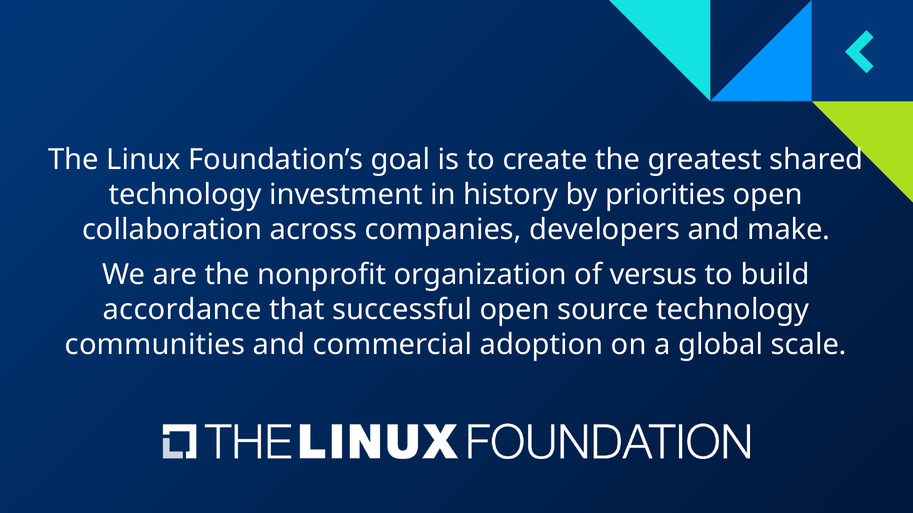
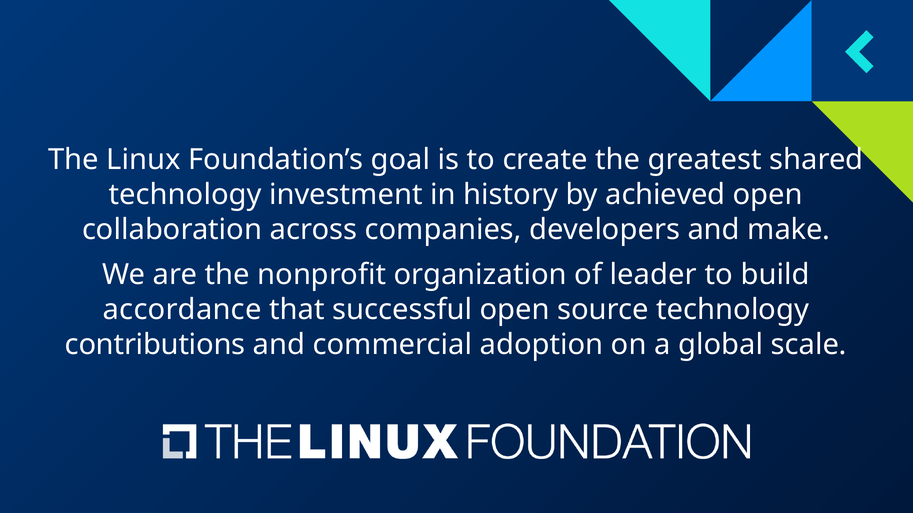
priorities: priorities -> achieved (665, 195)
versus: versus -> leader (653, 275)
communities: communities -> contributions (155, 345)
